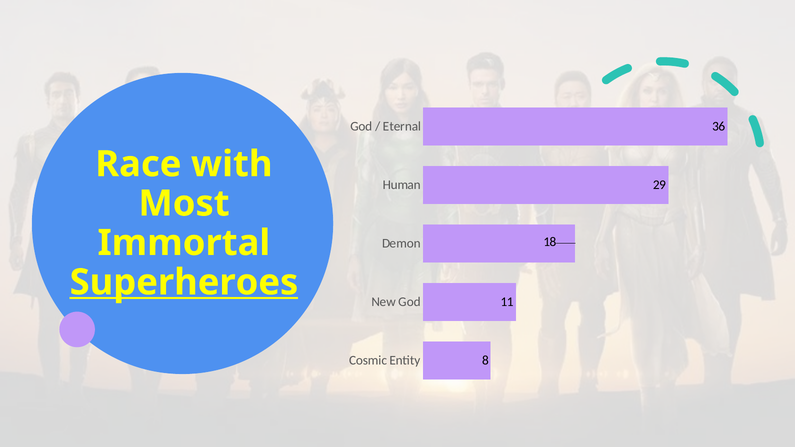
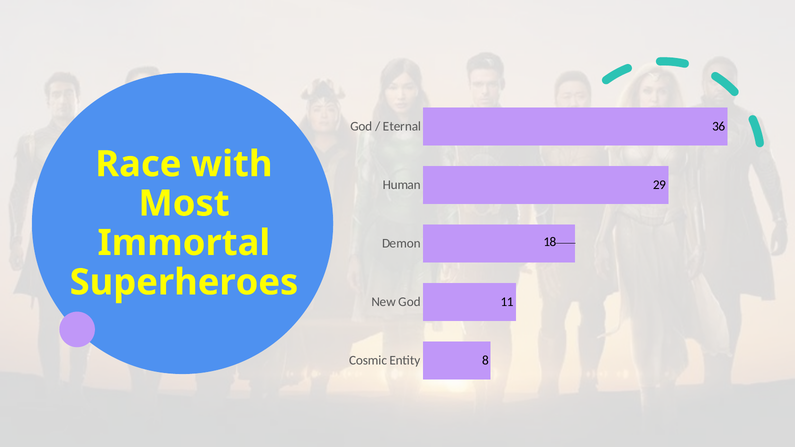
Superheroes underline: present -> none (184, 282)
